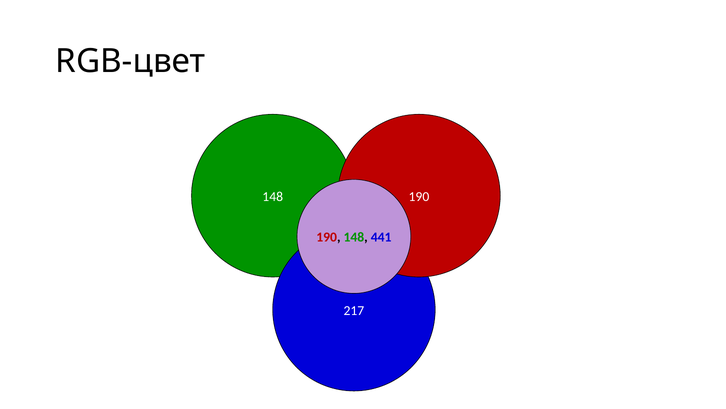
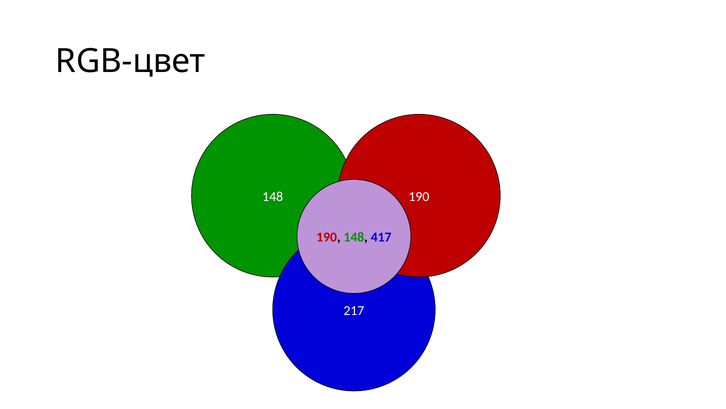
441: 441 -> 417 (381, 237)
